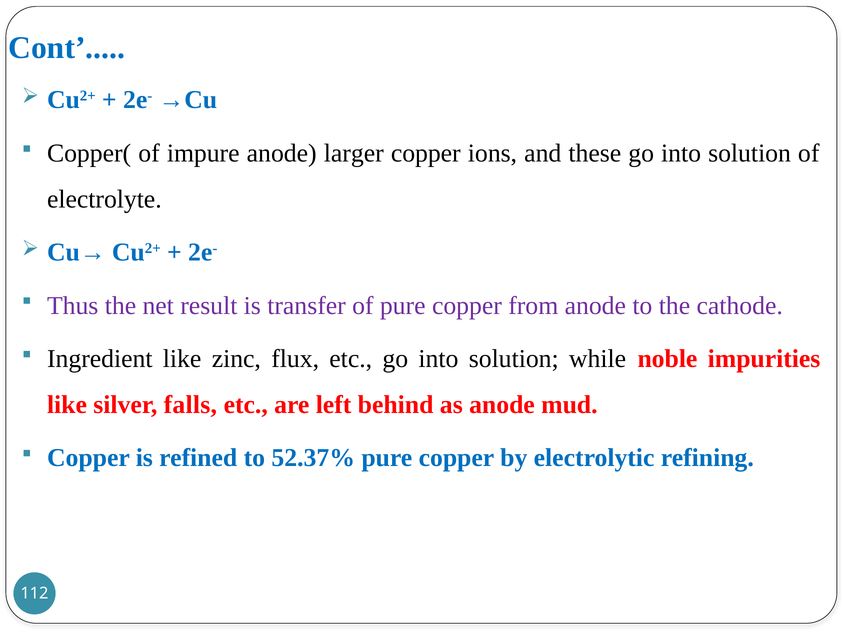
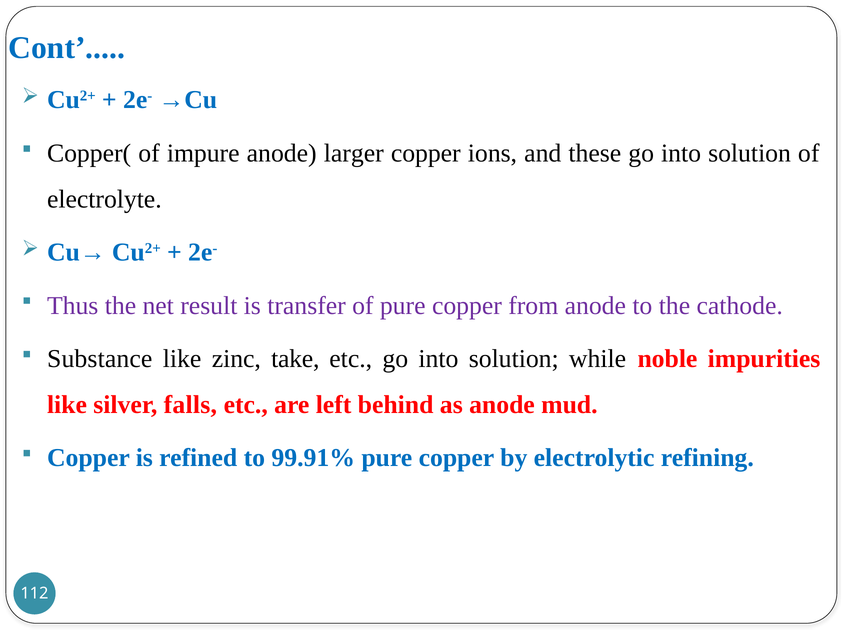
Ingredient: Ingredient -> Substance (100, 359)
flux: flux -> take (295, 359)
52.37%: 52.37% -> 99.91% (313, 458)
